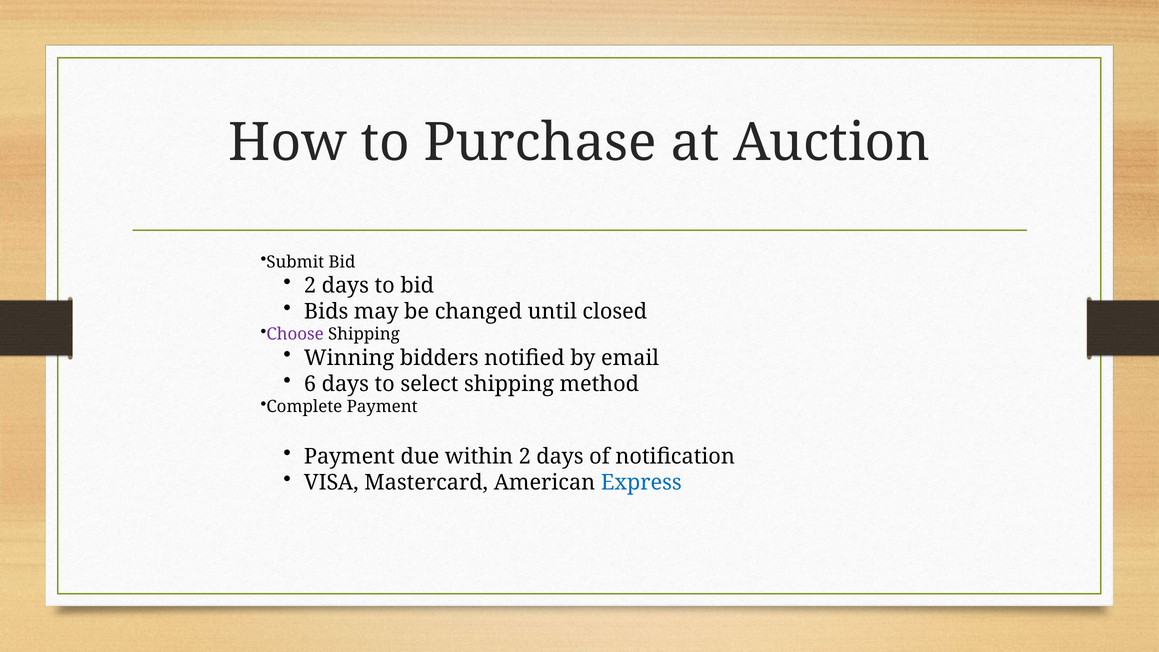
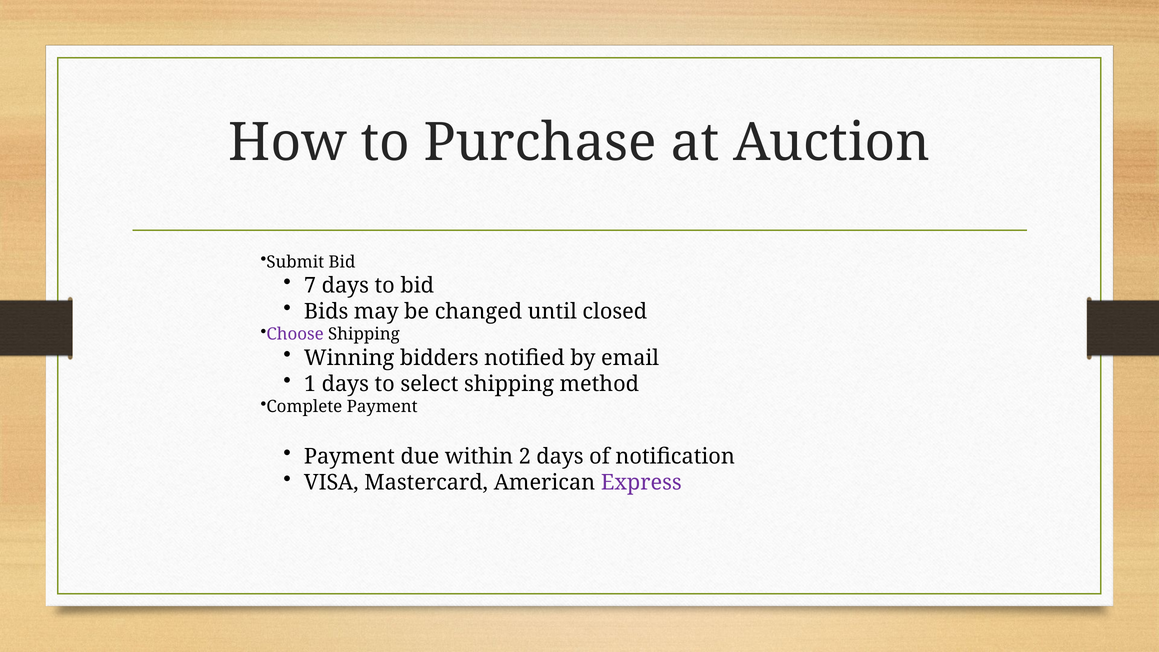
2: 2 -> 7 (310, 285)
6: 6 -> 1 (310, 384)
Express colour: blue -> purple (641, 482)
